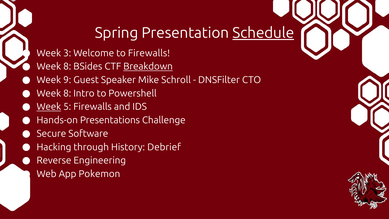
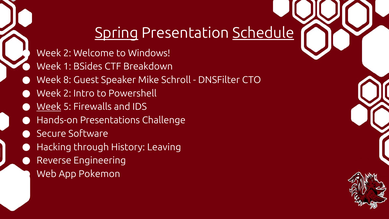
Spring underline: none -> present (117, 33)
3: 3 -> 2 (67, 53)
to Firewalls: Firewalls -> Windows (149, 53)
8: 8 -> 1 (67, 66)
Breakdown underline: present -> none (148, 66)
9: 9 -> 8 (67, 80)
8: 8 -> 2 (67, 93)
Debrief: Debrief -> Leaving (164, 147)
